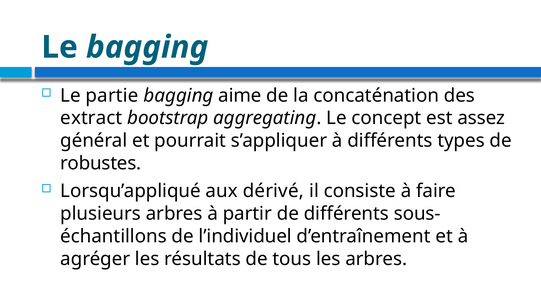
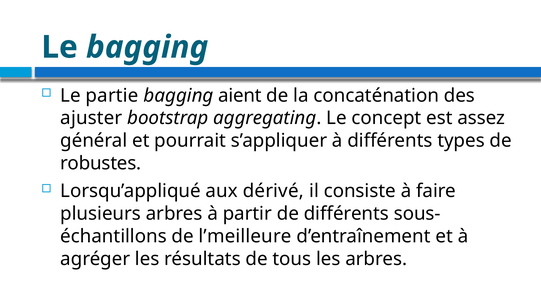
aime: aime -> aient (240, 95)
extract: extract -> ajuster (91, 118)
l’individuel: l’individuel -> l’meilleure (245, 236)
